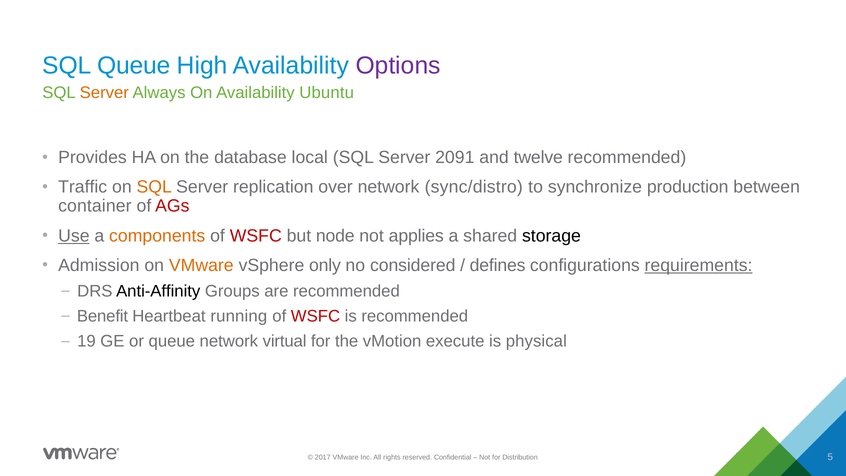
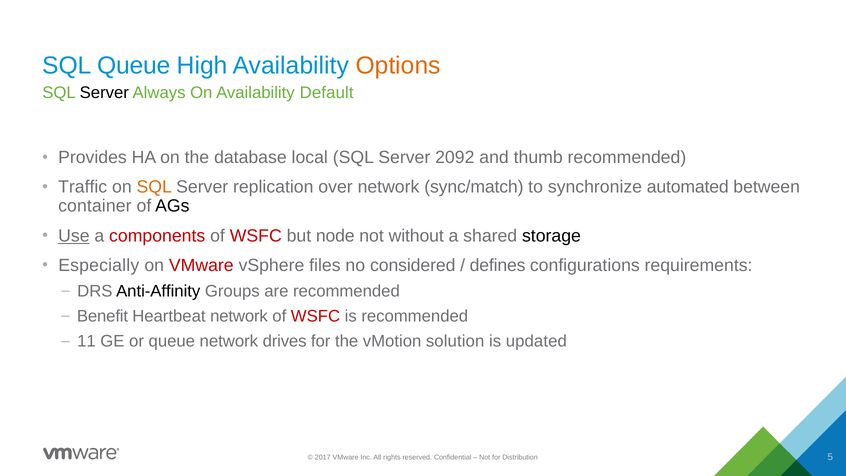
Options colour: purple -> orange (398, 66)
Server colour: orange -> black (104, 93)
Ubuntu: Ubuntu -> Default (327, 93)
2091: 2091 -> 2092 (455, 158)
twelve: twelve -> thumb (538, 158)
sync/distro: sync/distro -> sync/match (474, 187)
production: production -> automated (688, 187)
AGs colour: red -> black (172, 206)
components colour: orange -> red (157, 236)
applies: applies -> without (416, 236)
Admission: Admission -> Especially (99, 265)
VMware colour: orange -> red (201, 265)
only: only -> files (325, 265)
requirements underline: present -> none (699, 265)
Heartbeat running: running -> network (239, 316)
19: 19 -> 11 (86, 341)
virtual: virtual -> drives (285, 341)
execute: execute -> solution (455, 341)
physical: physical -> updated (536, 341)
